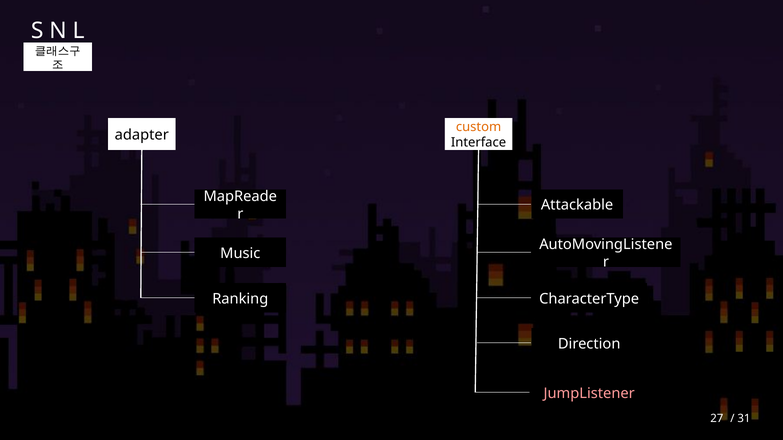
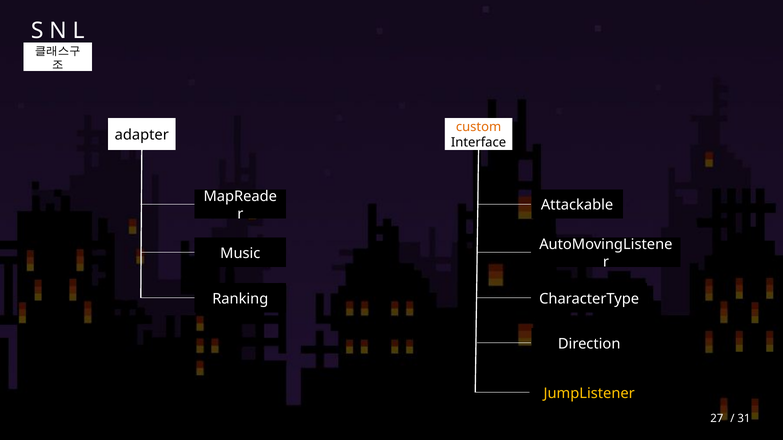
JumpListener colour: pink -> yellow (589, 394)
